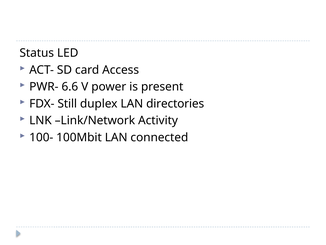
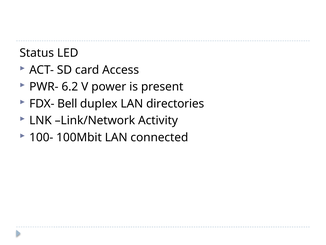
6.6: 6.6 -> 6.2 (70, 87)
Still: Still -> Bell (67, 103)
